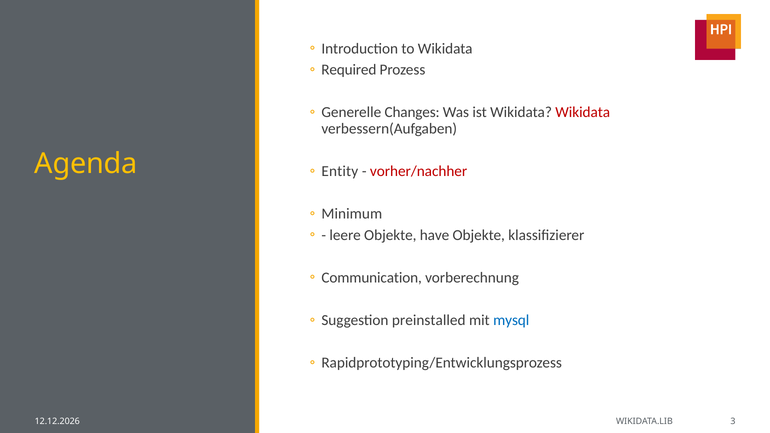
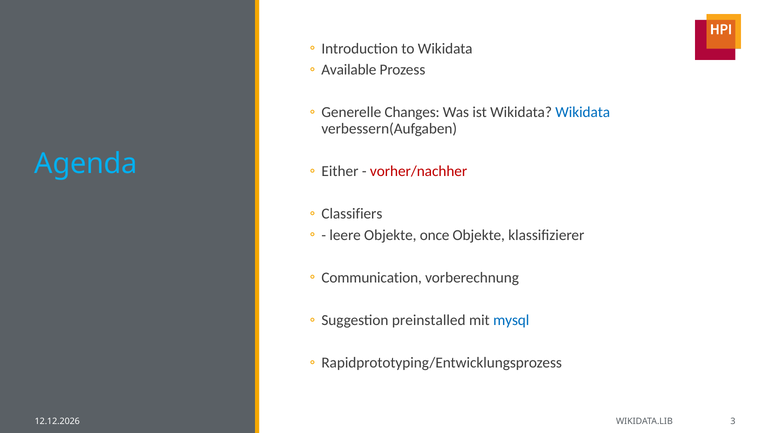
Required: Required -> Available (349, 70)
Wikidata colour: red -> blue (583, 112)
Agenda colour: yellow -> light blue (86, 164)
Entity: Entity -> Either (340, 171)
Minimum: Minimum -> Classifiers (352, 214)
have: have -> once (435, 235)
